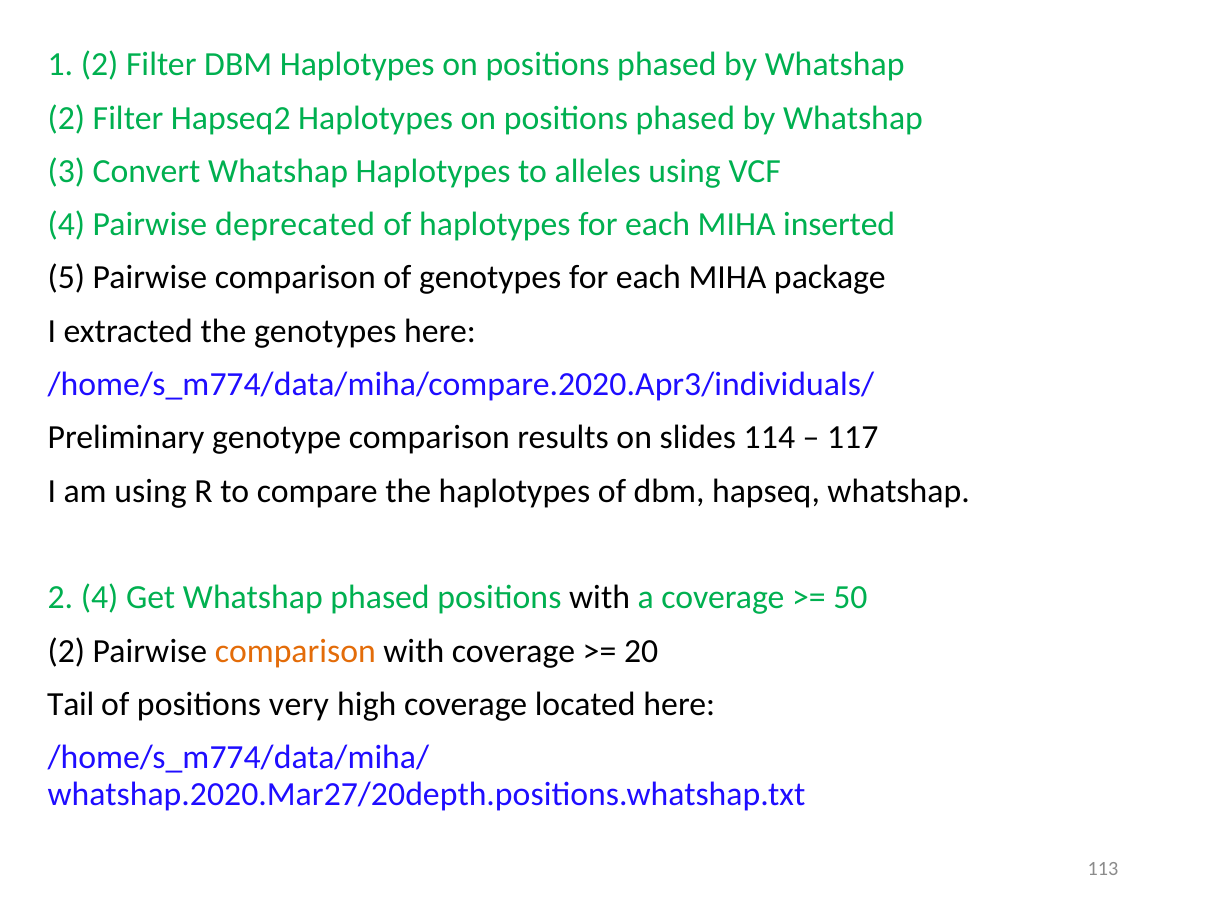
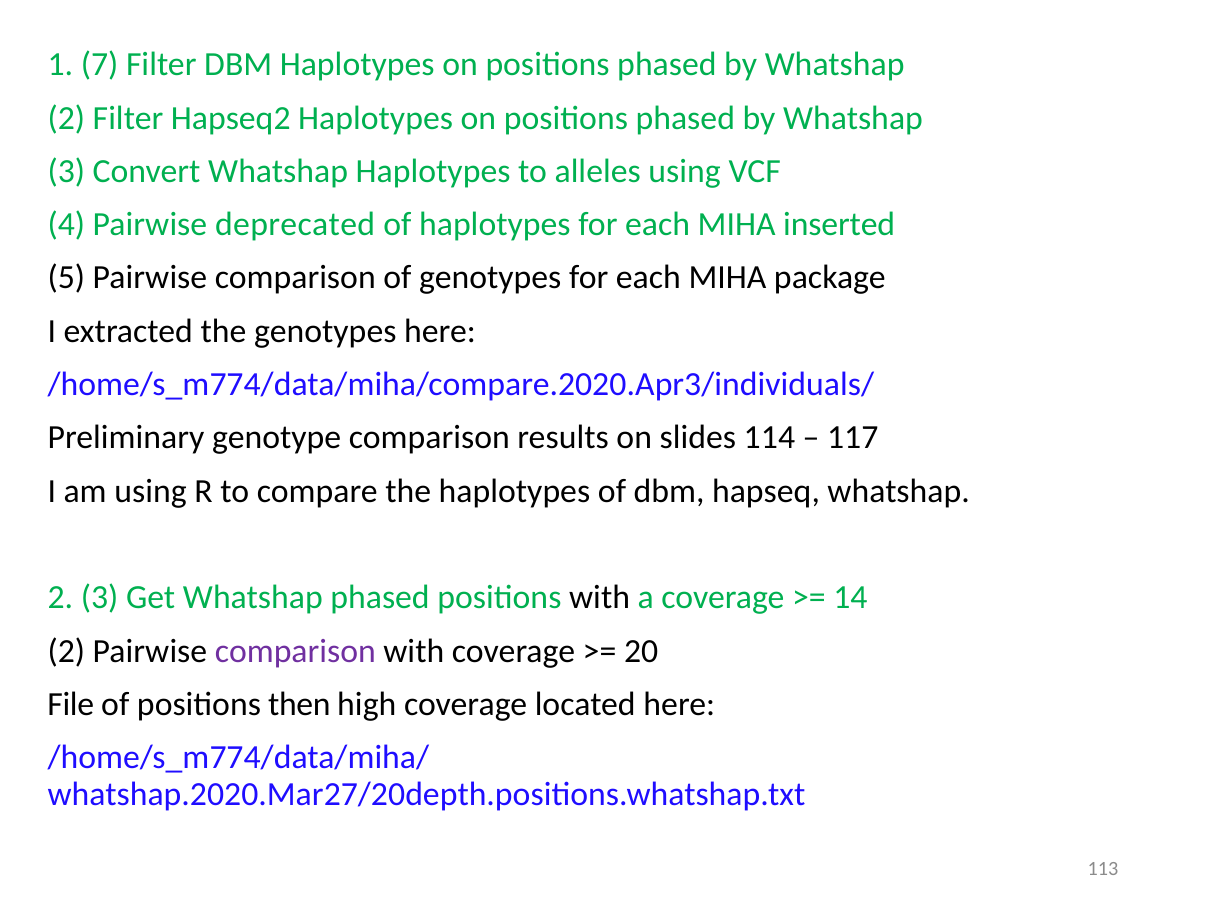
1 2: 2 -> 7 (100, 65)
2 4: 4 -> 3 (100, 598)
50: 50 -> 14 (850, 598)
comparison colour: orange -> purple (295, 651)
Tail: Tail -> File (71, 705)
very: very -> then (299, 705)
